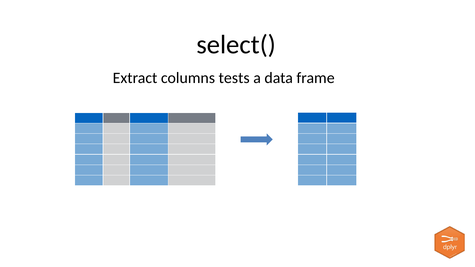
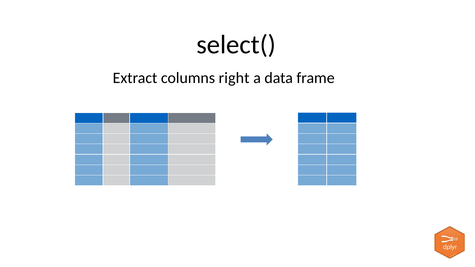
tests: tests -> right (234, 78)
